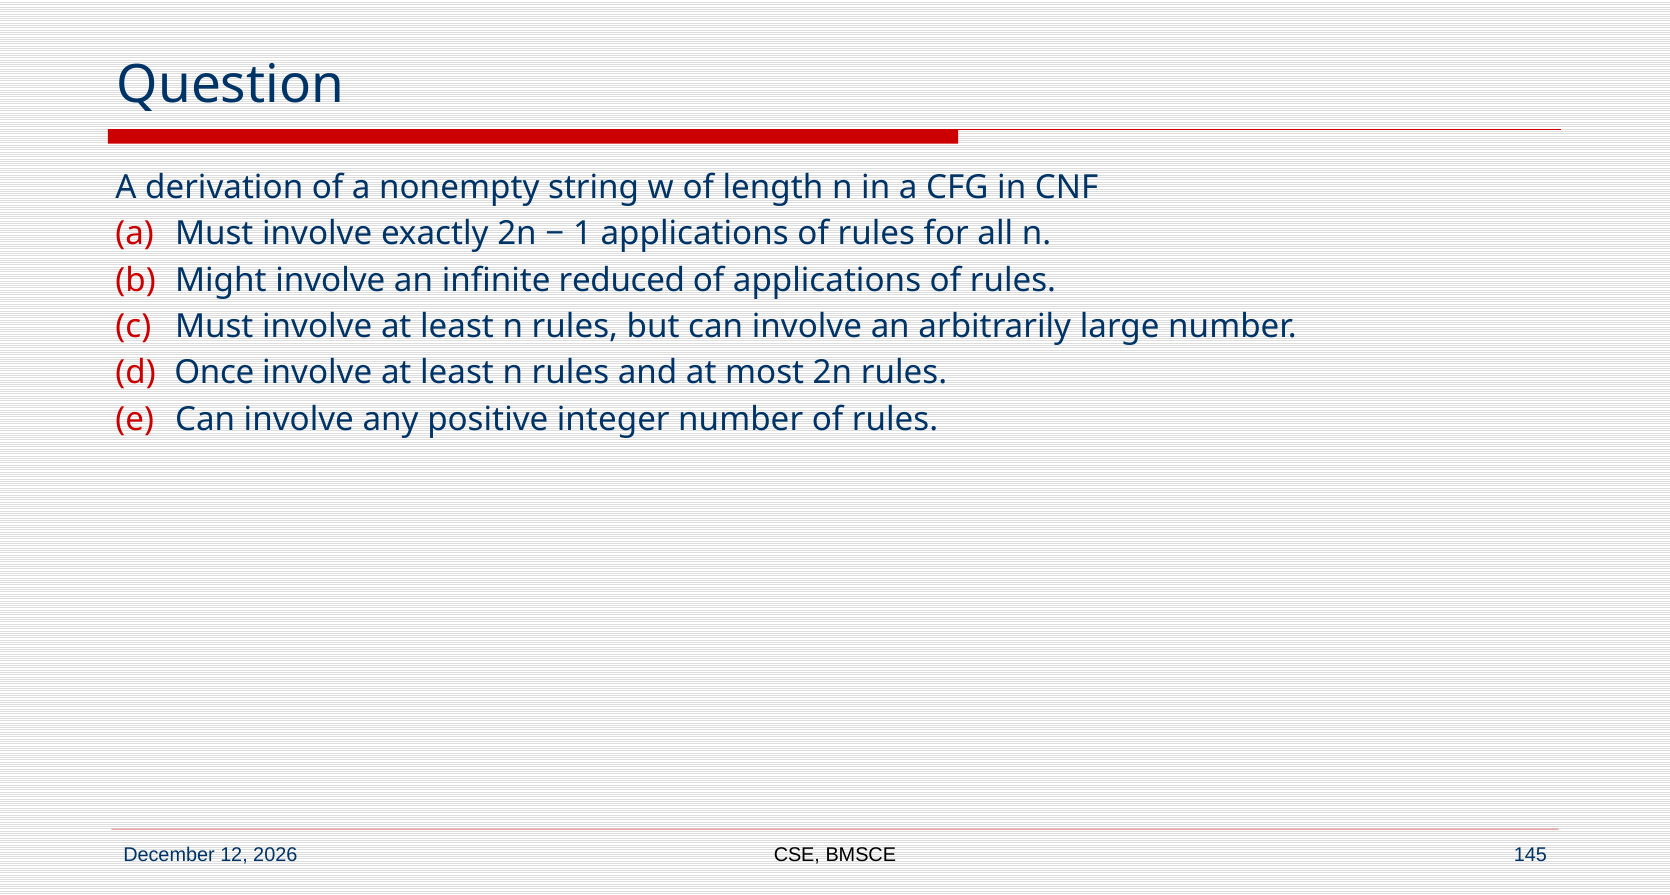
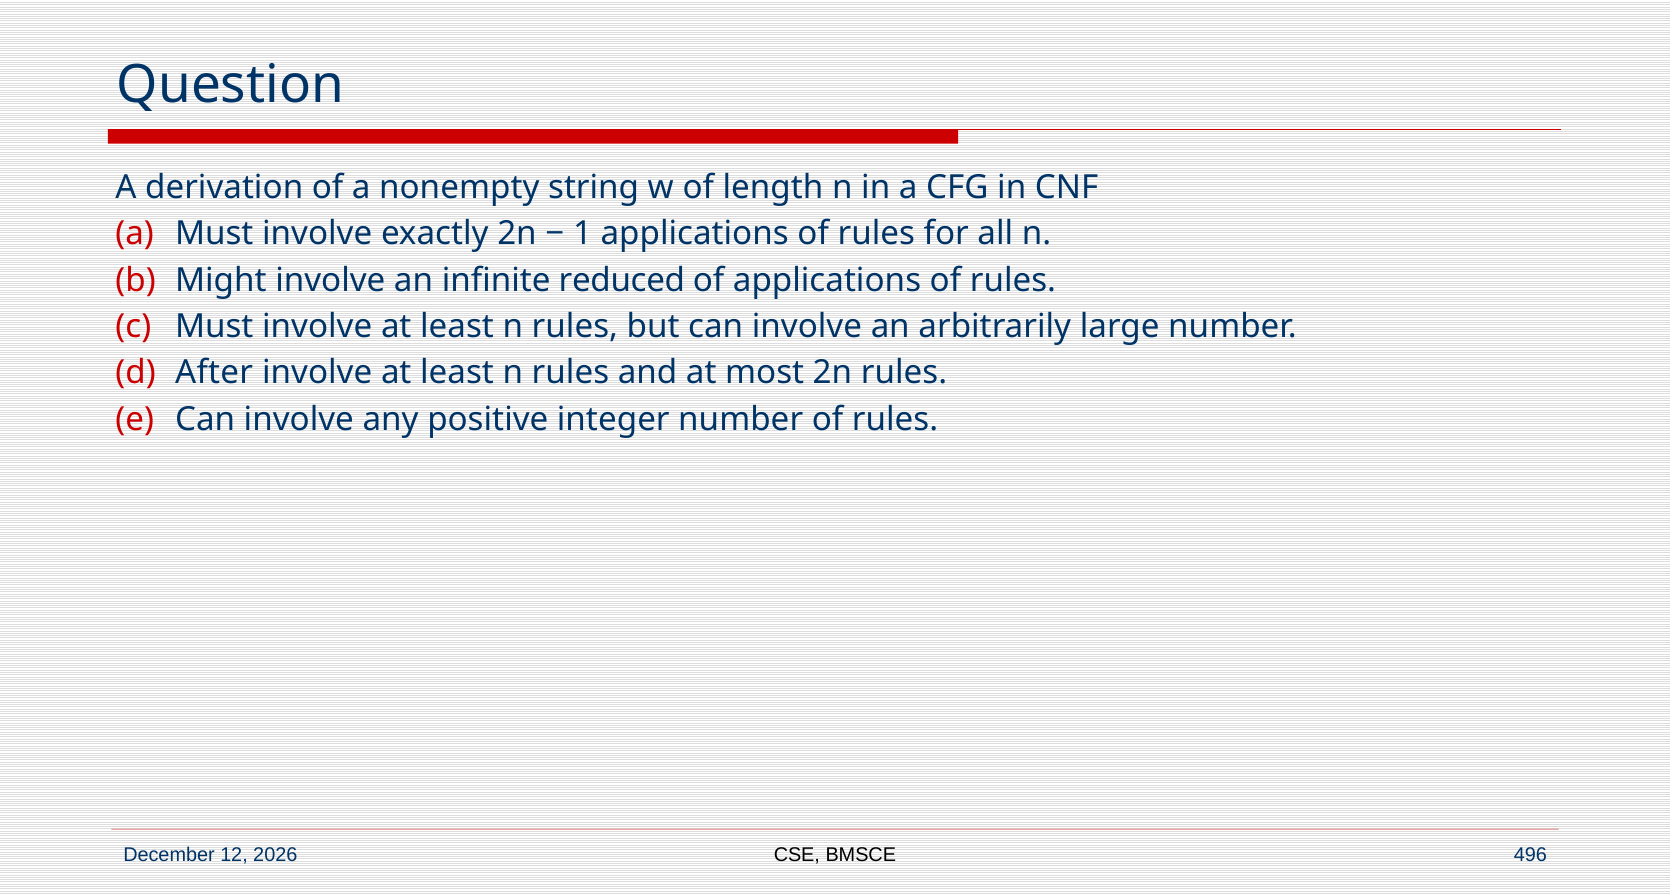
Once: Once -> After (214, 373)
145: 145 -> 496 (1530, 854)
